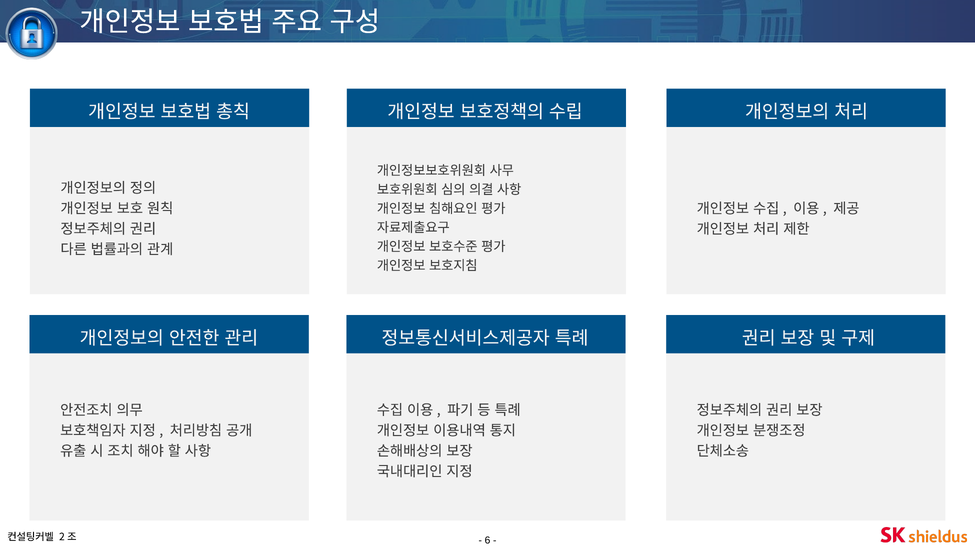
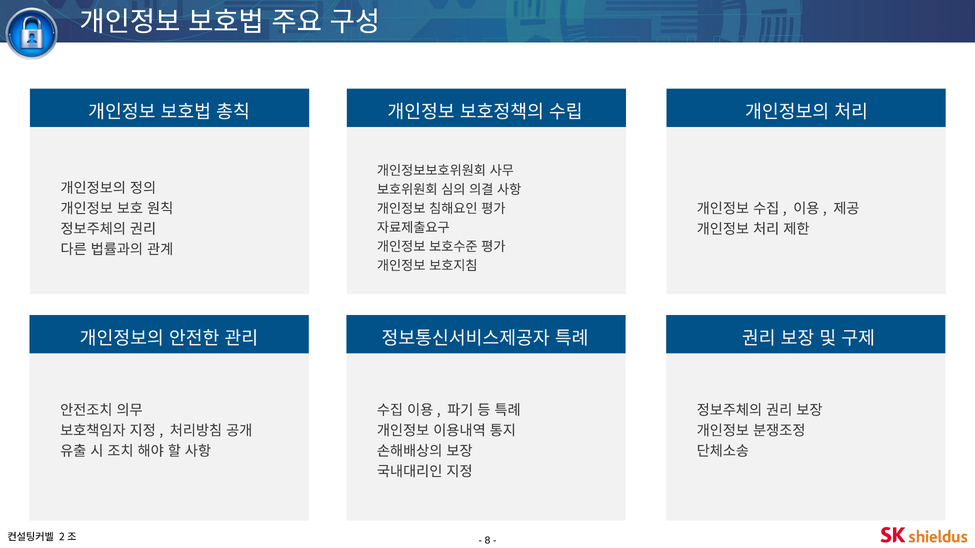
6: 6 -> 8 (487, 541)
